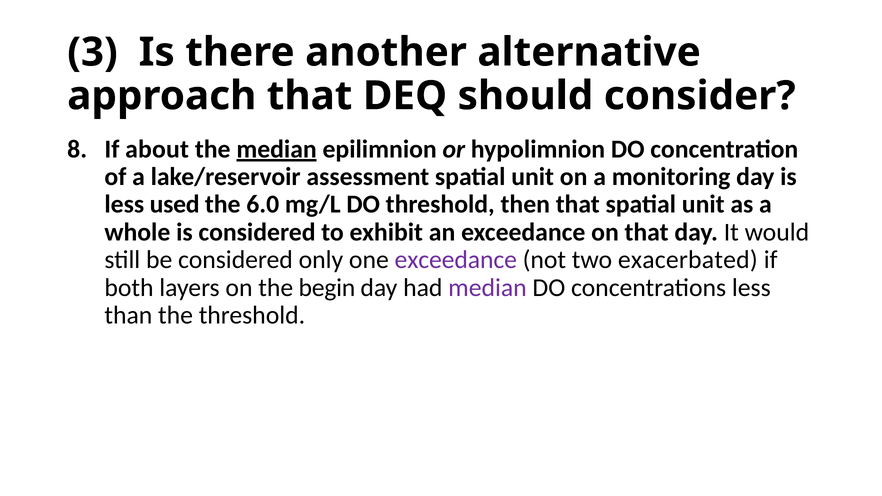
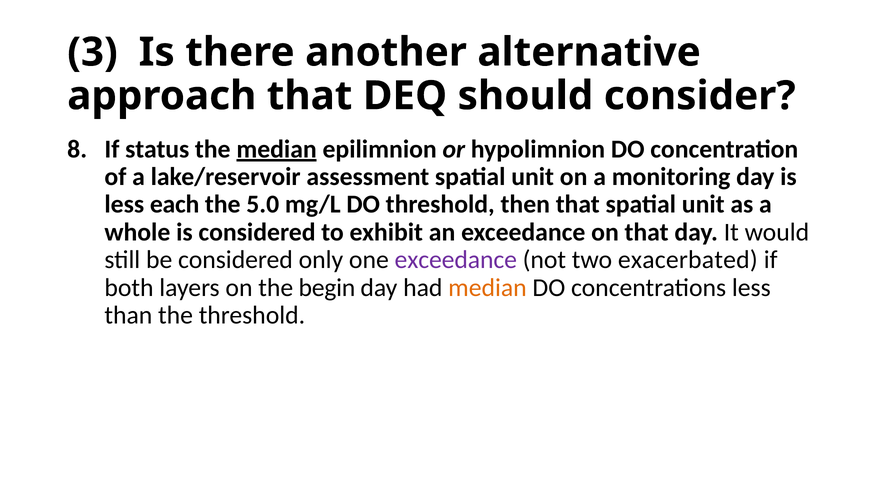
about: about -> status (157, 149)
used: used -> each (175, 205)
6.0: 6.0 -> 5.0 (263, 205)
median colour: purple -> orange (487, 288)
